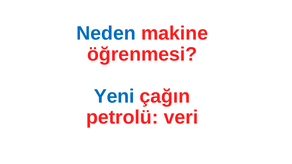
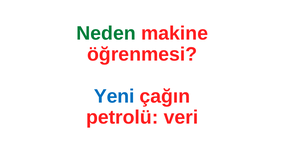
Neden colour: blue -> green (106, 33)
